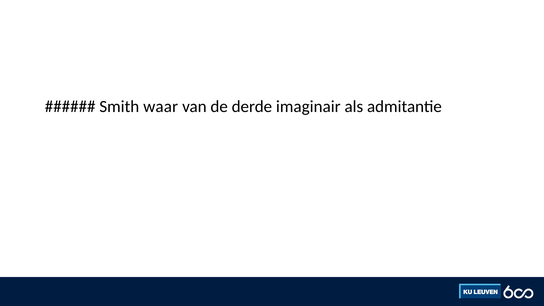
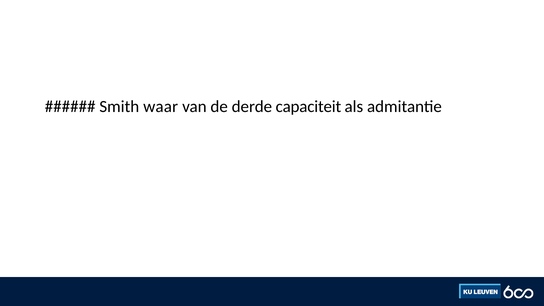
imaginair: imaginair -> capaciteit (308, 106)
